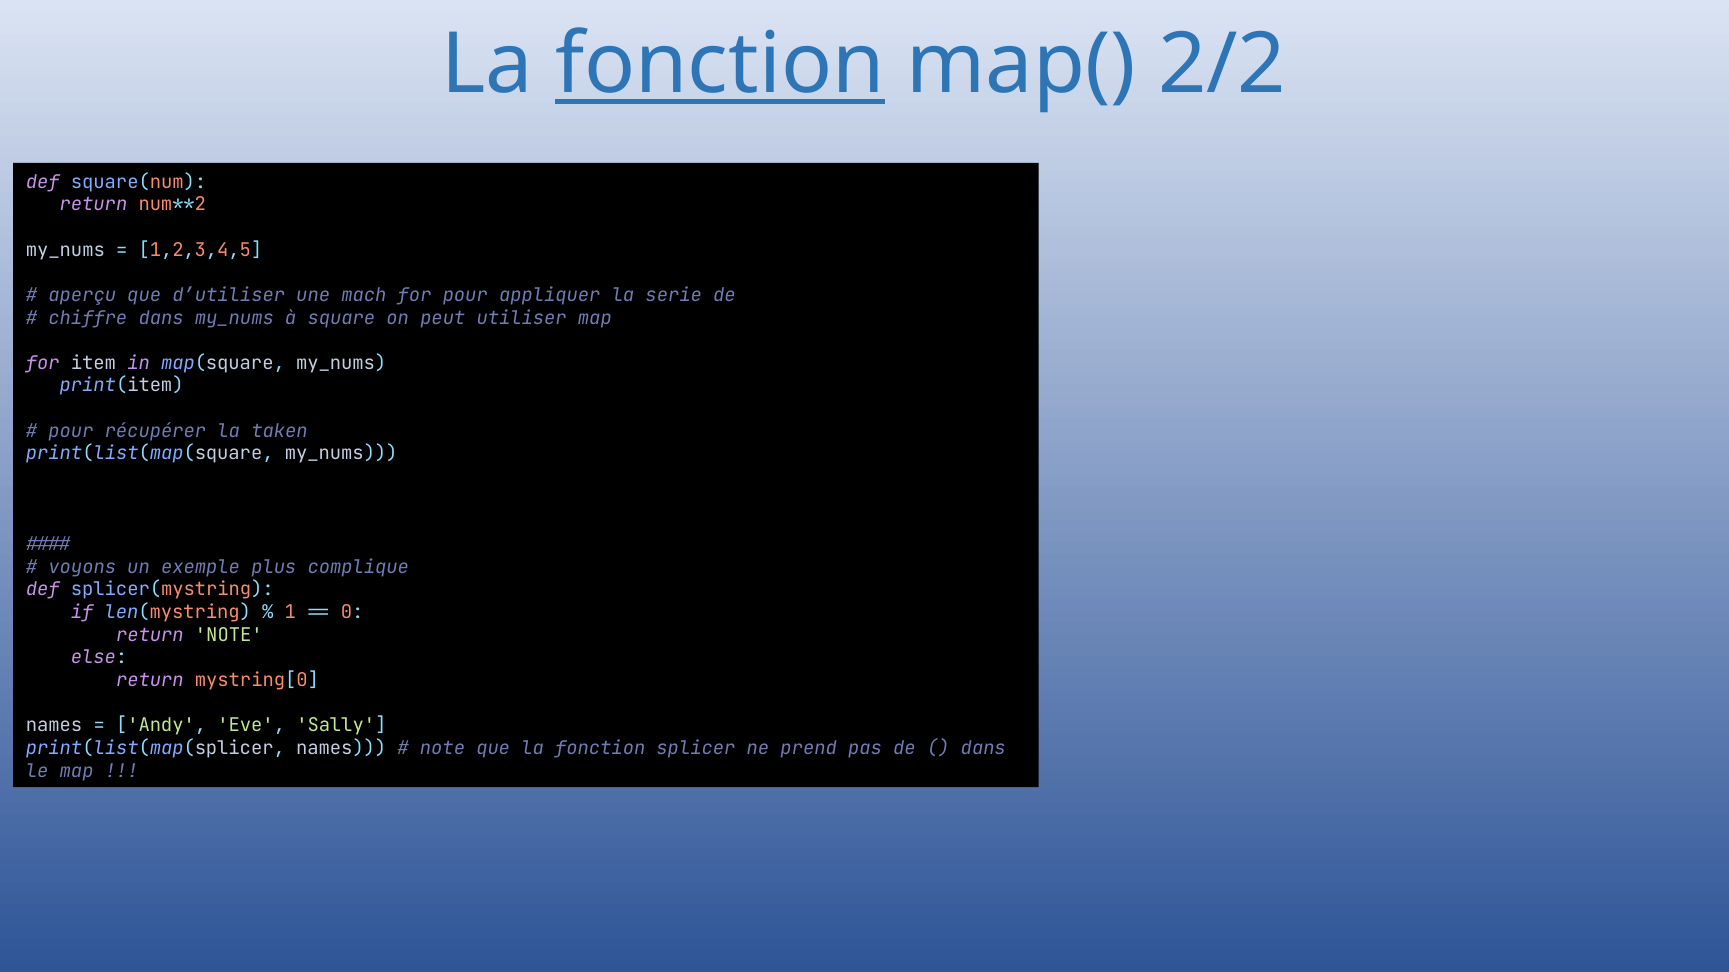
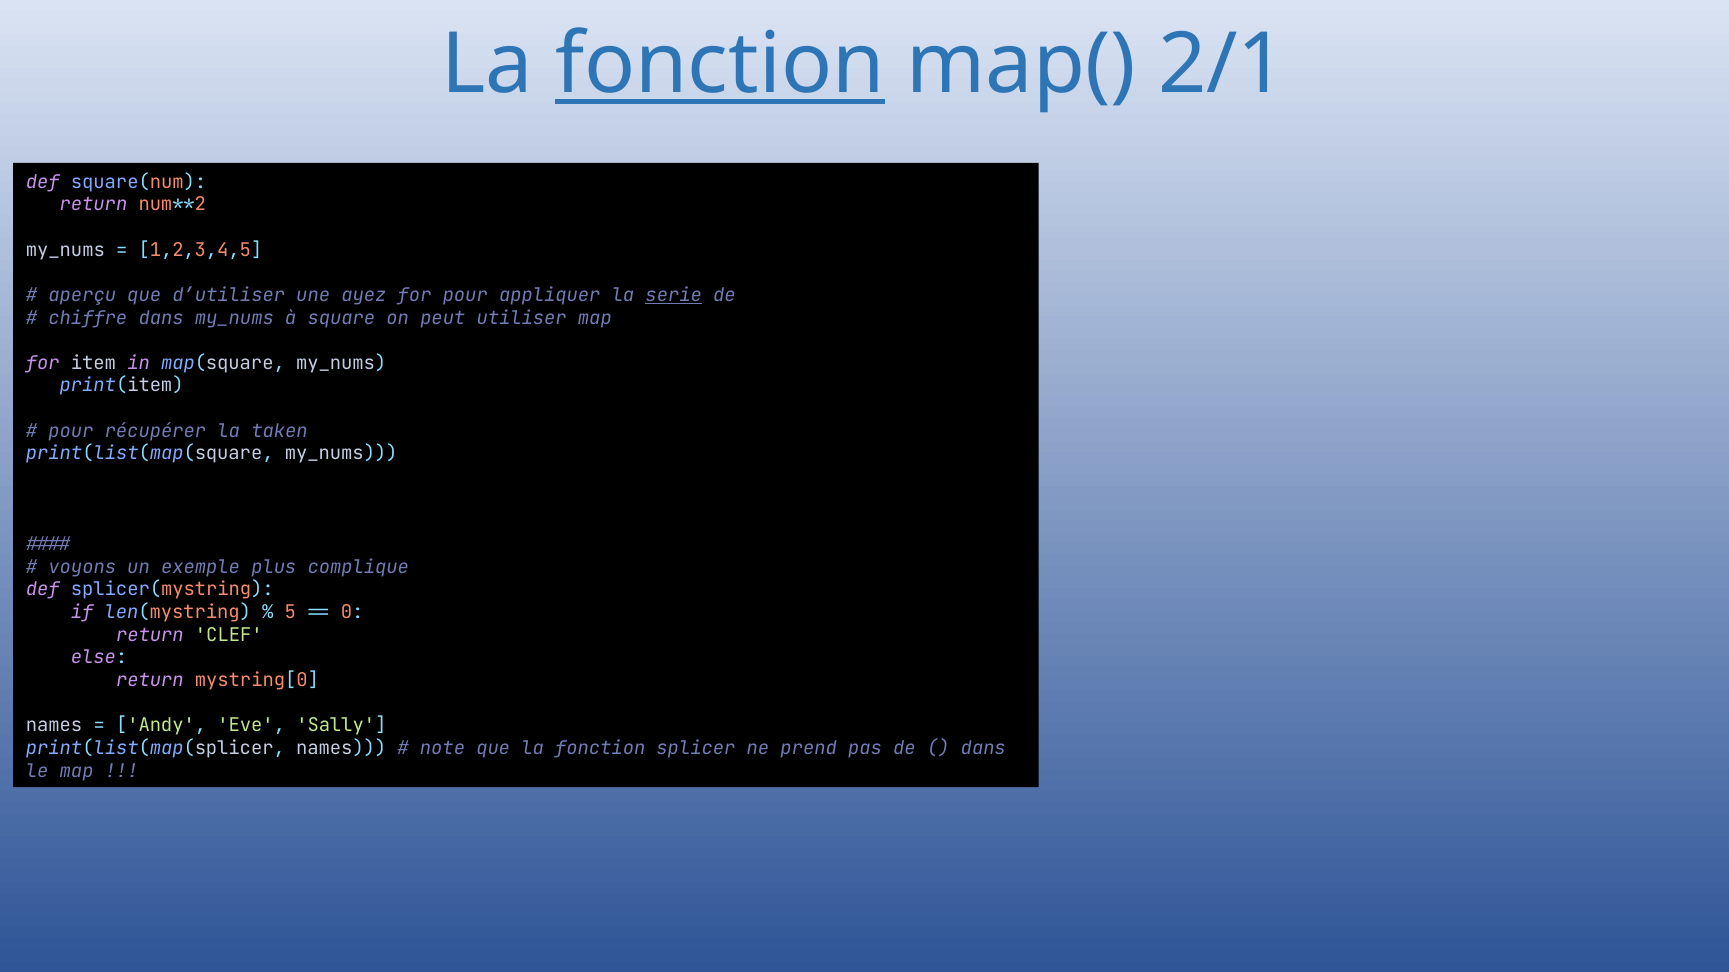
2/2: 2/2 -> 2/1 (1222, 65)
mach: mach -> ayez (364, 295)
serie underline: none -> present (674, 295)
1: 1 -> 5 (290, 613)
return NOTE: NOTE -> CLEF (229, 635)
